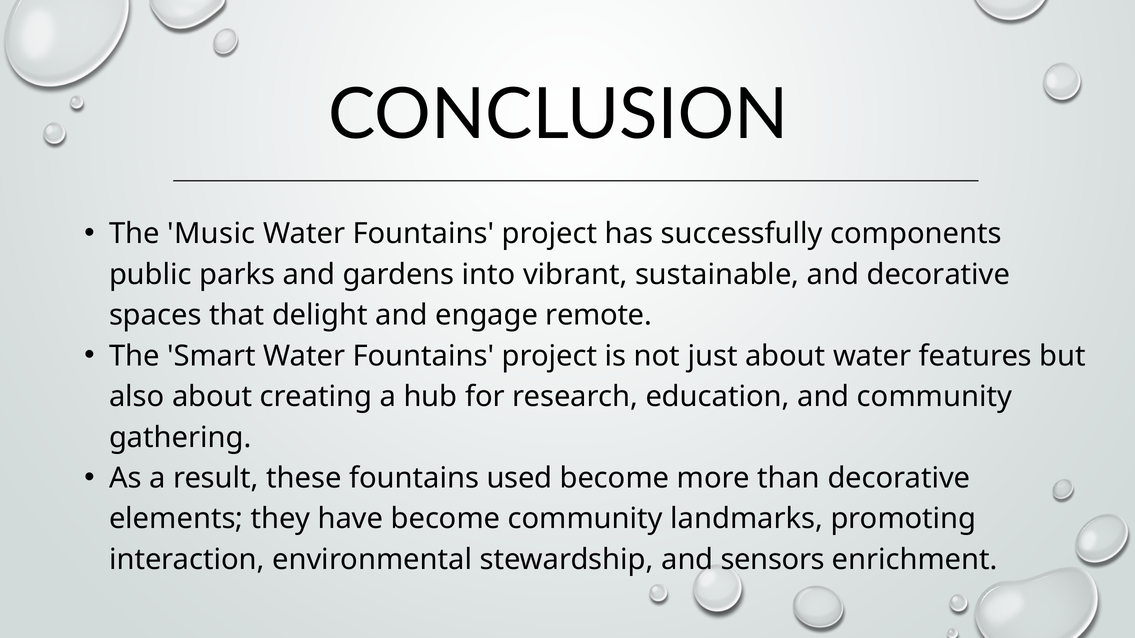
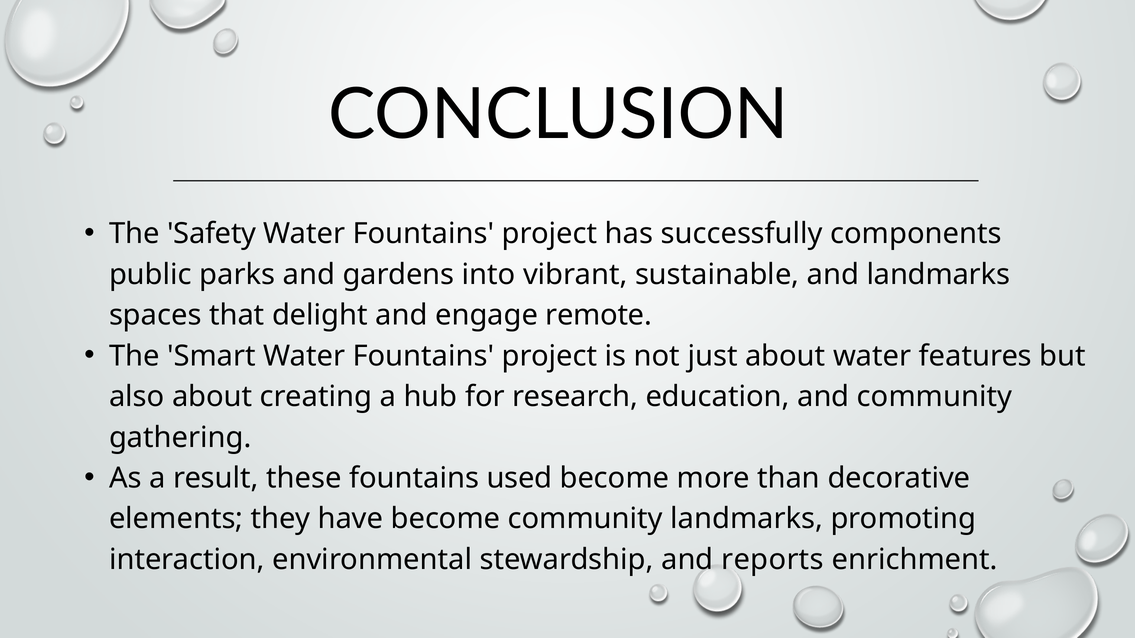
Music: Music -> Safety (212, 234)
and decorative: decorative -> landmarks (938, 275)
sensors: sensors -> reports (772, 560)
